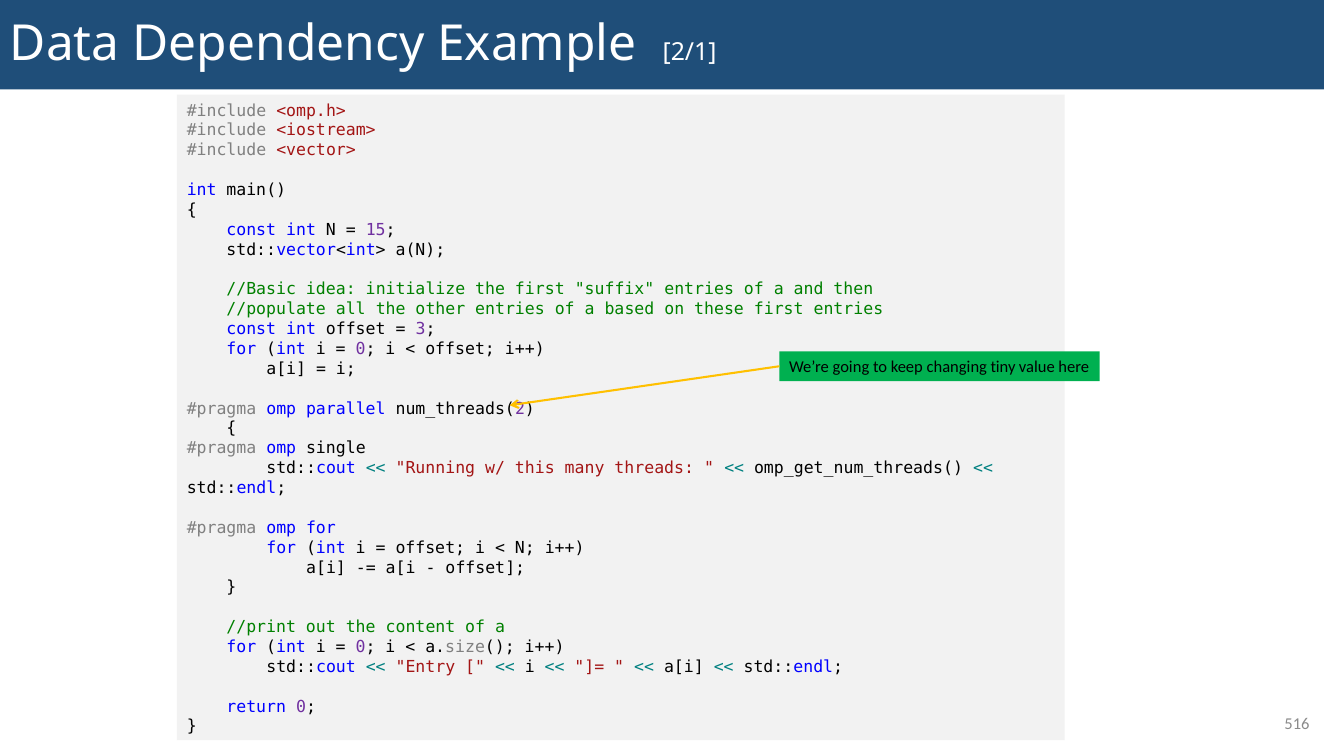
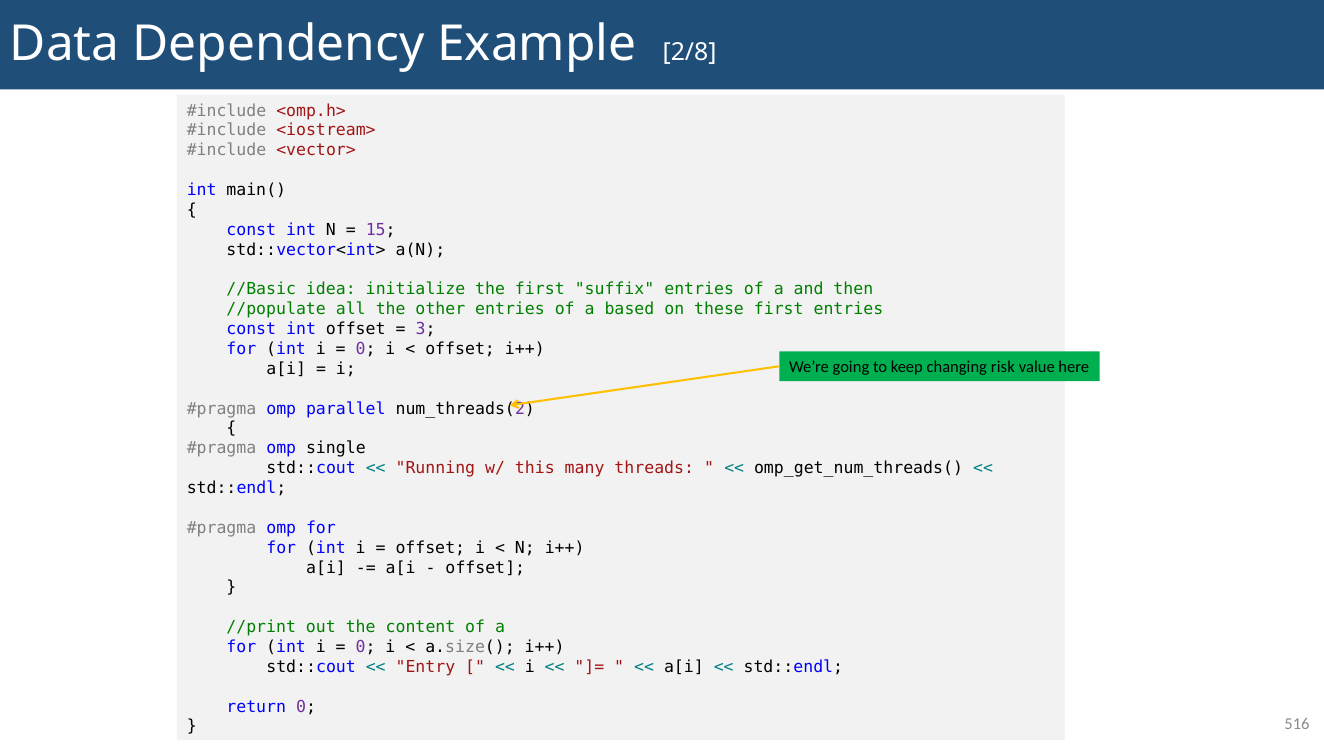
2/1: 2/1 -> 2/8 (690, 53)
tiny: tiny -> risk (1003, 367)
